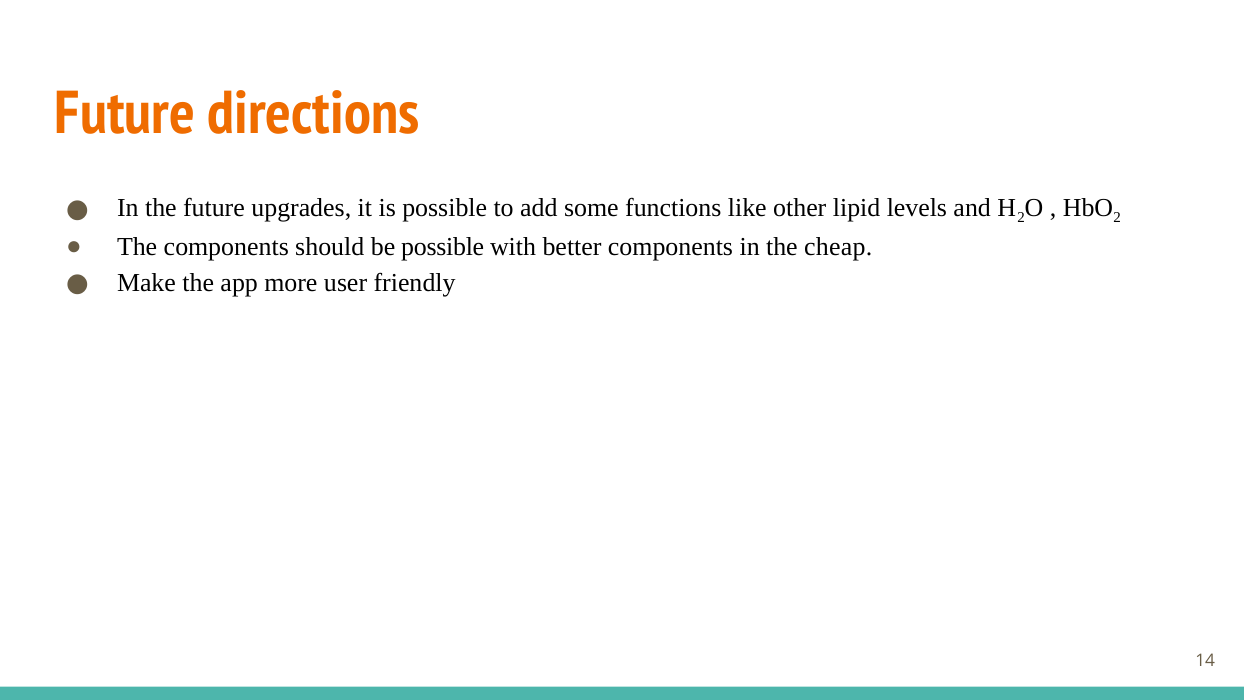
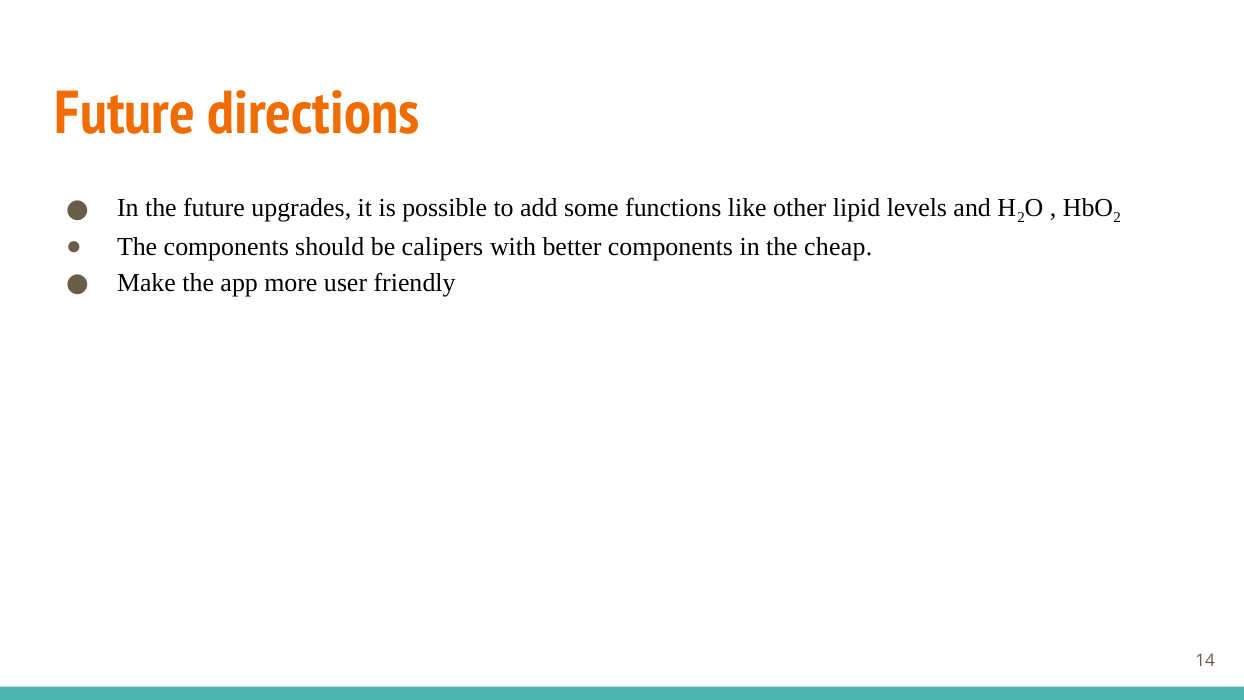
be possible: possible -> calipers (442, 247)
